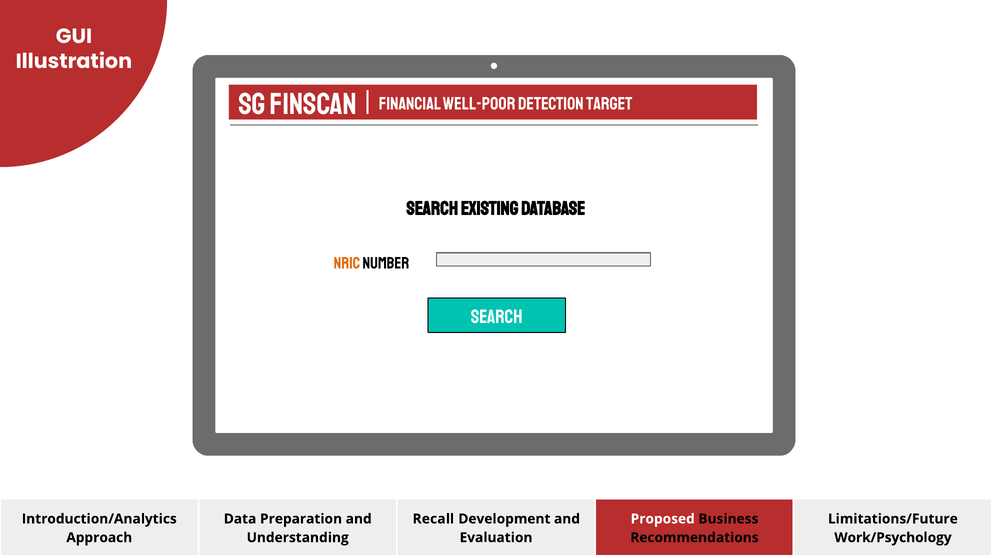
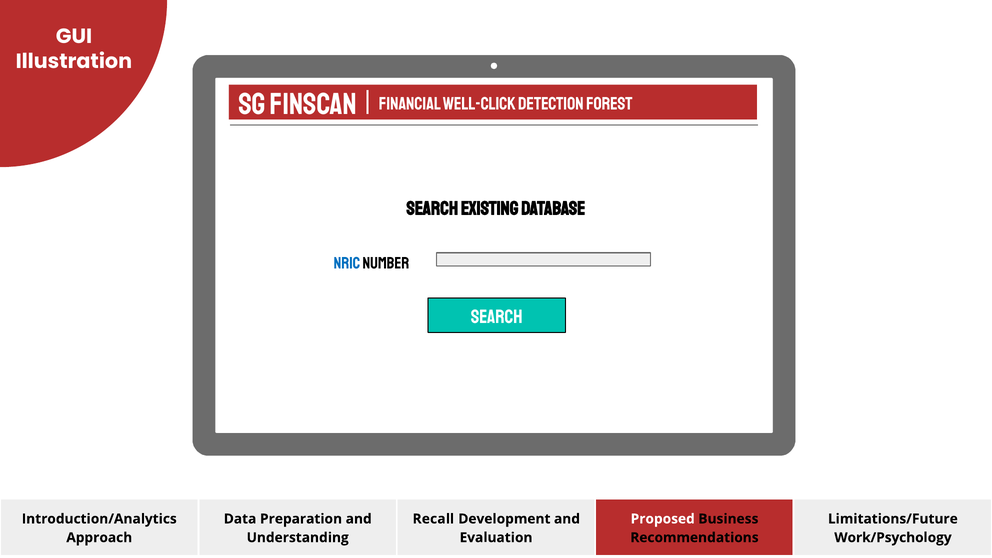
Well-Poor: Well-Poor -> Well-Click (479, 104)
Target: Target -> Forest (609, 104)
Nric colour: orange -> blue (347, 263)
